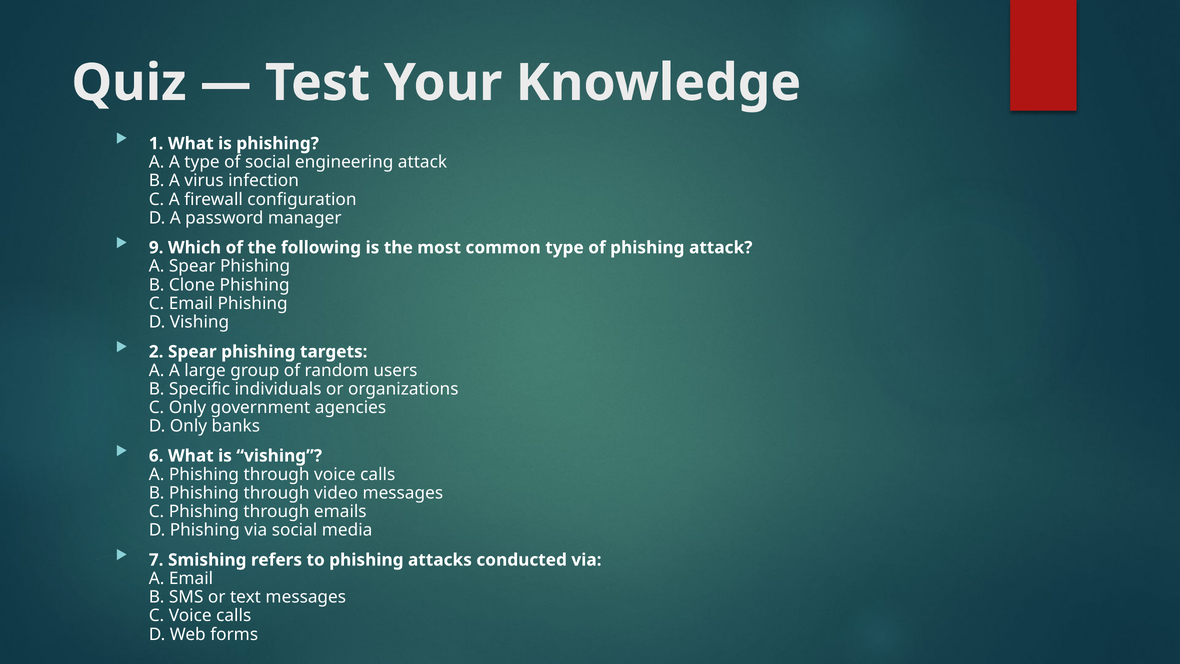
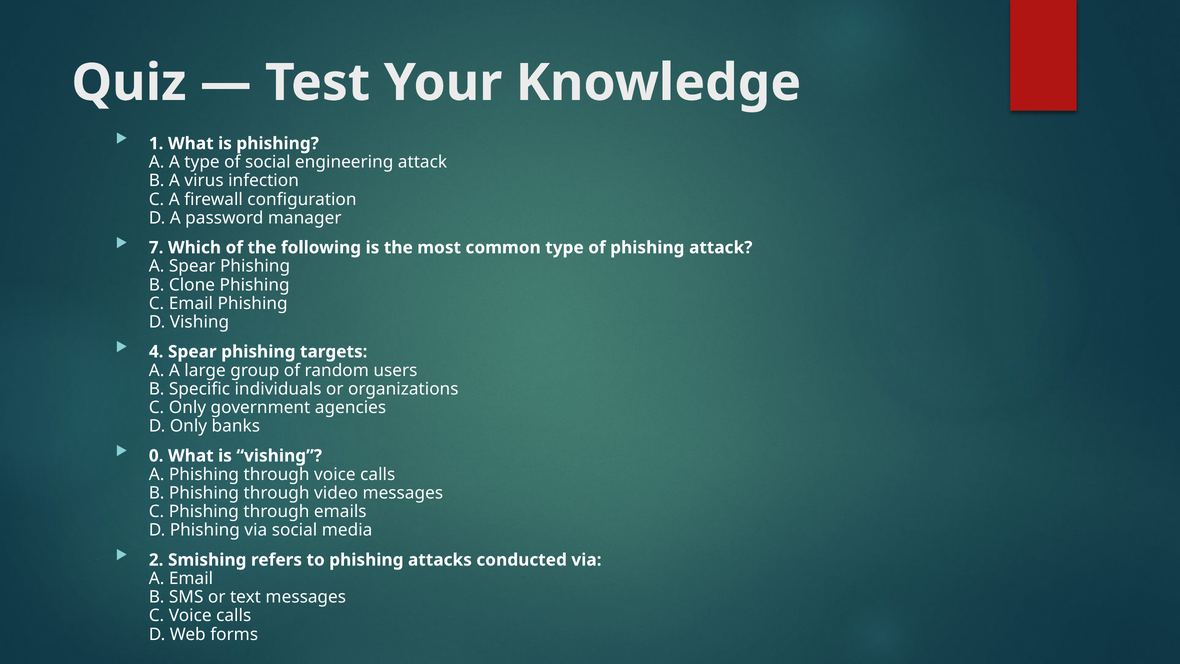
9: 9 -> 7 (156, 248)
2: 2 -> 4 (156, 352)
6: 6 -> 0 (156, 456)
7: 7 -> 2 (156, 560)
